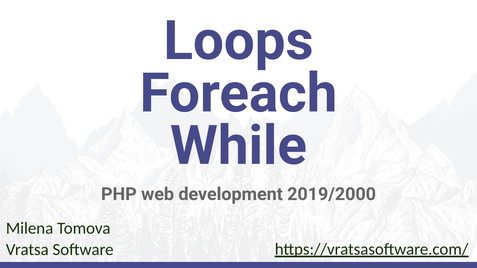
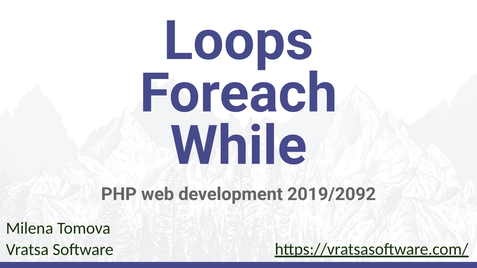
2019/2000: 2019/2000 -> 2019/2092 (332, 194)
